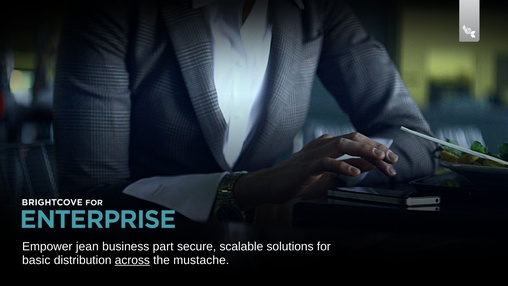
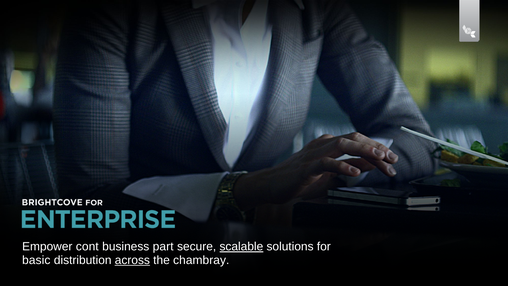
jean: jean -> cont (87, 247)
scalable underline: none -> present (241, 247)
mustache: mustache -> chambray (201, 260)
